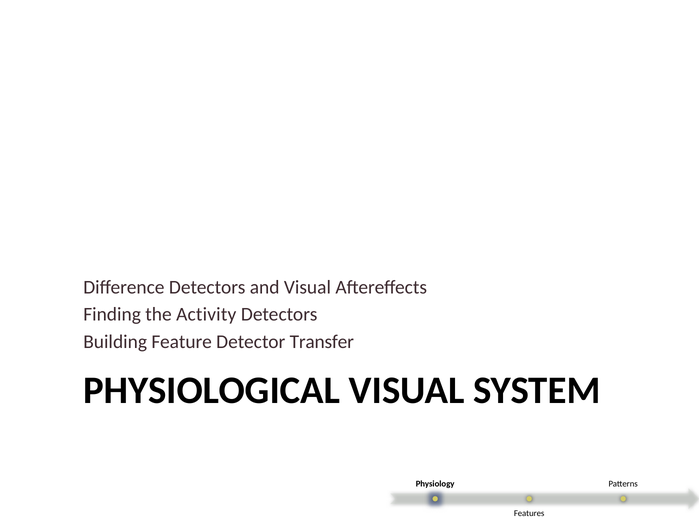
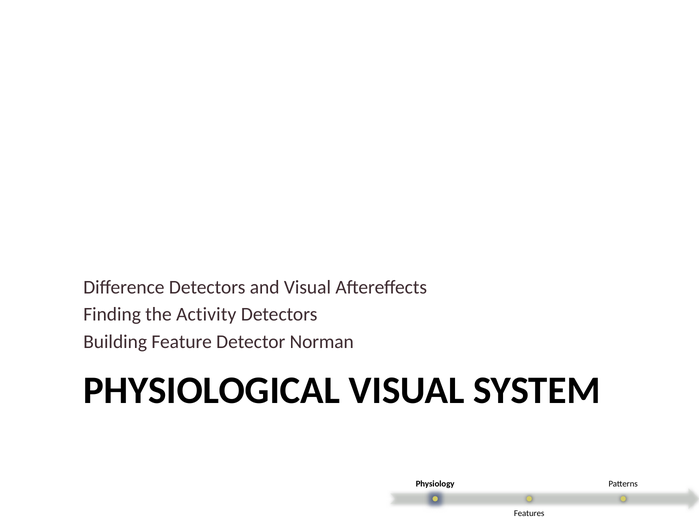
Transfer: Transfer -> Norman (322, 341)
